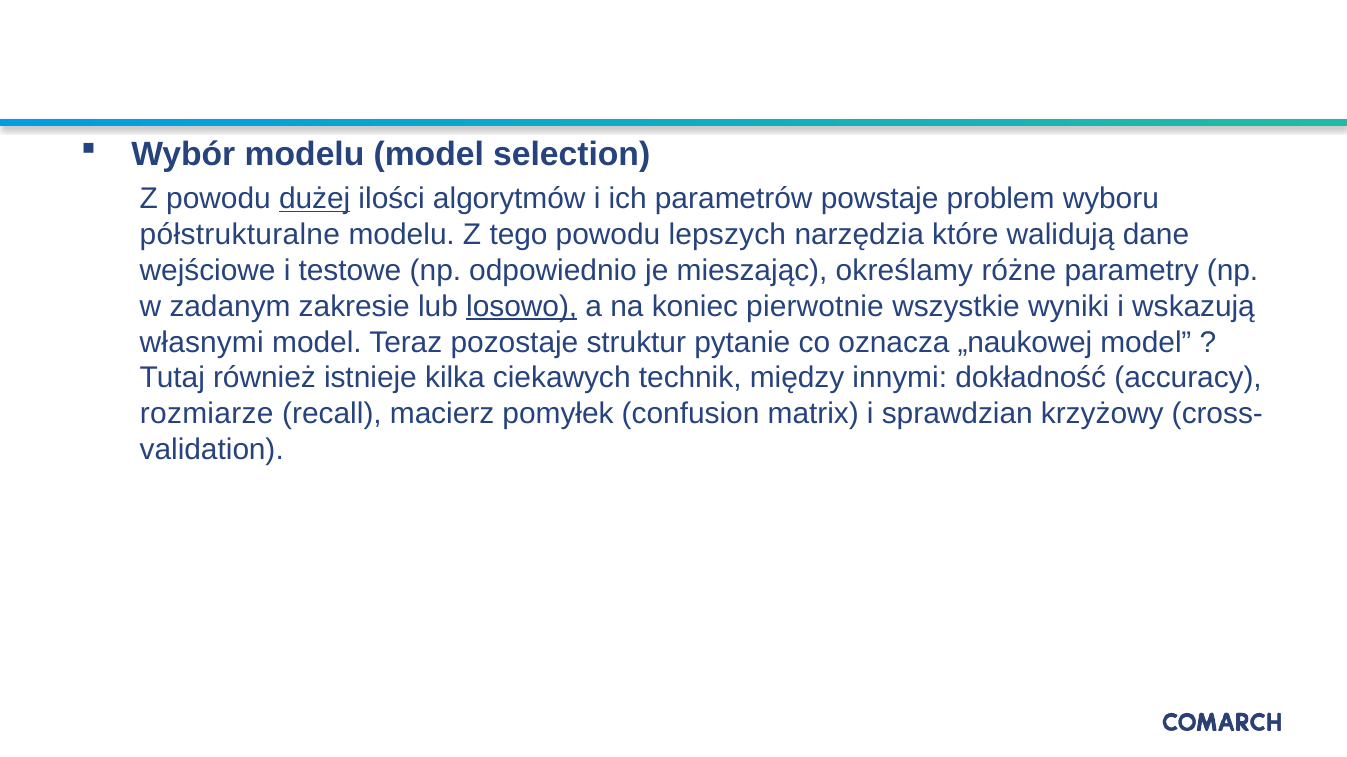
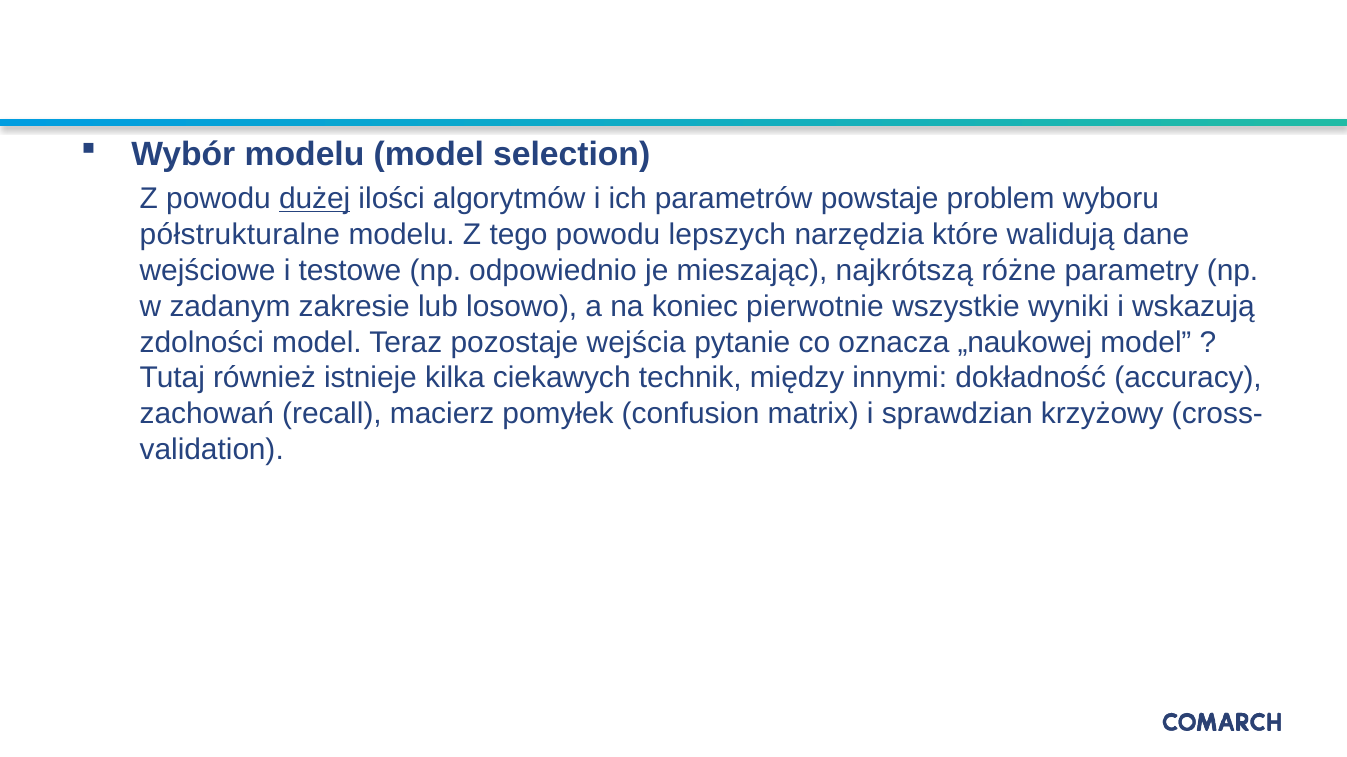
określamy: określamy -> najkrótszą (904, 271)
losowo underline: present -> none (522, 307)
własnymi: własnymi -> zdolności (202, 343)
struktur: struktur -> wejścia (636, 343)
rozmiarze: rozmiarze -> zachowań (207, 414)
